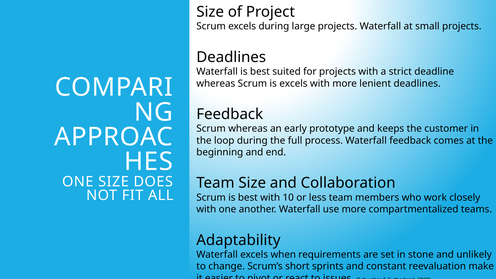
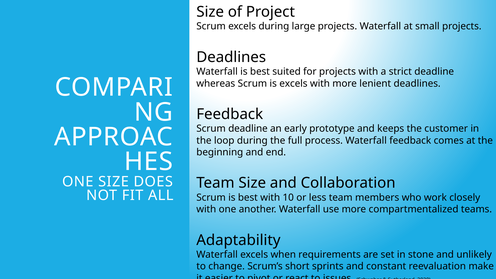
Scrum whereas: whereas -> deadline (248, 129)
